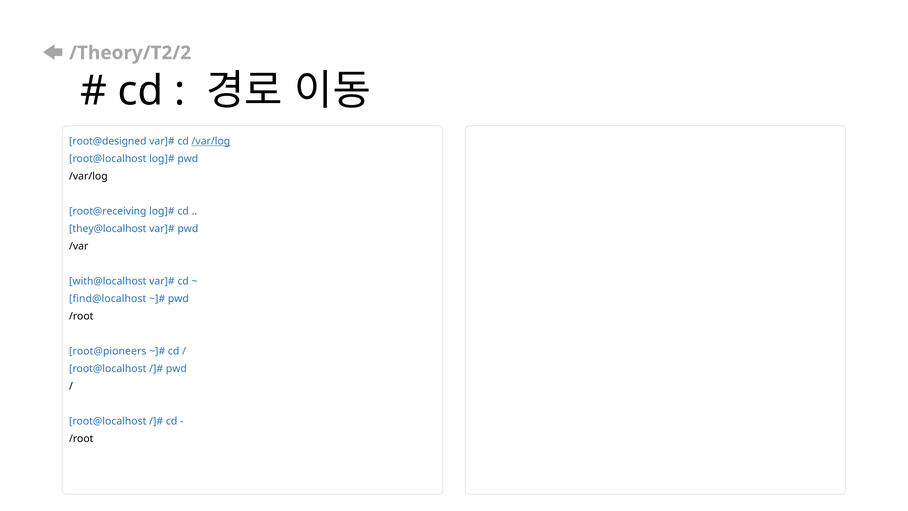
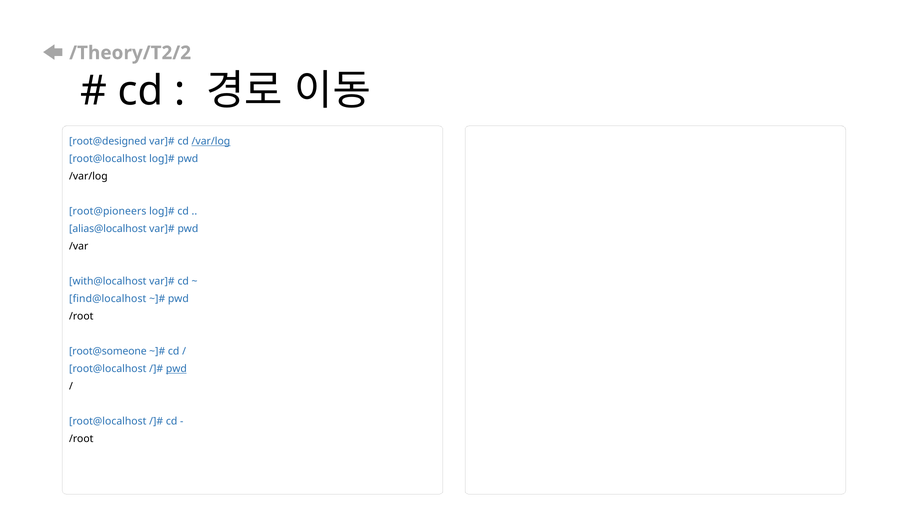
root@receiving: root@receiving -> root@pioneers (108, 211)
they@localhost: they@localhost -> alias@localhost (108, 229)
root@pioneers: root@pioneers -> root@someone (108, 351)
pwd underline: none -> present (176, 368)
